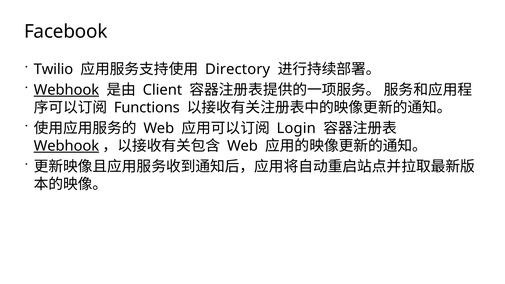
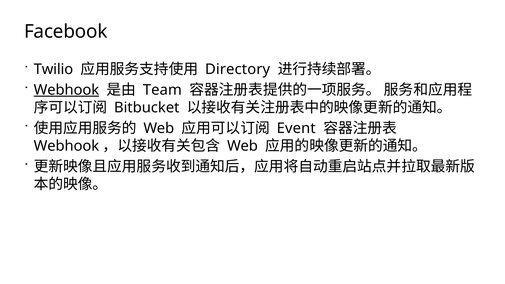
Client: Client -> Team (162, 90)
Functions: Functions -> Bitbucket (147, 108)
Login: Login -> Event (296, 128)
Webhook underline: present -> none (66, 146)
